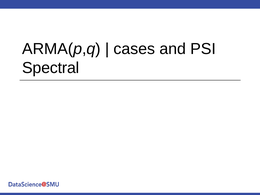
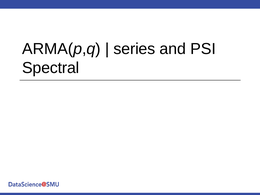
cases: cases -> series (134, 49)
